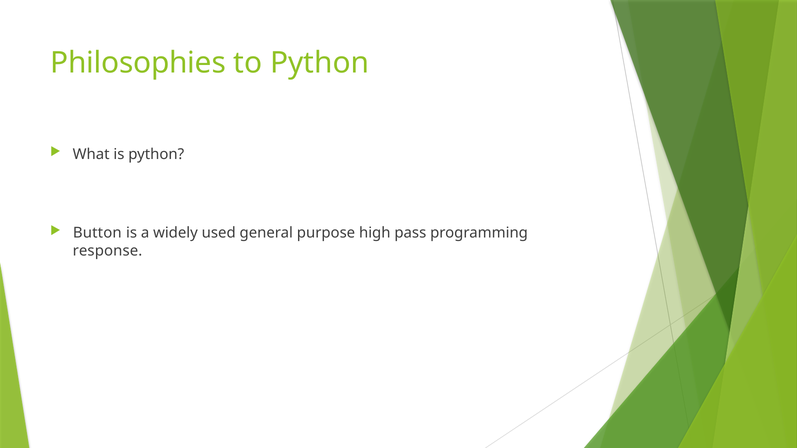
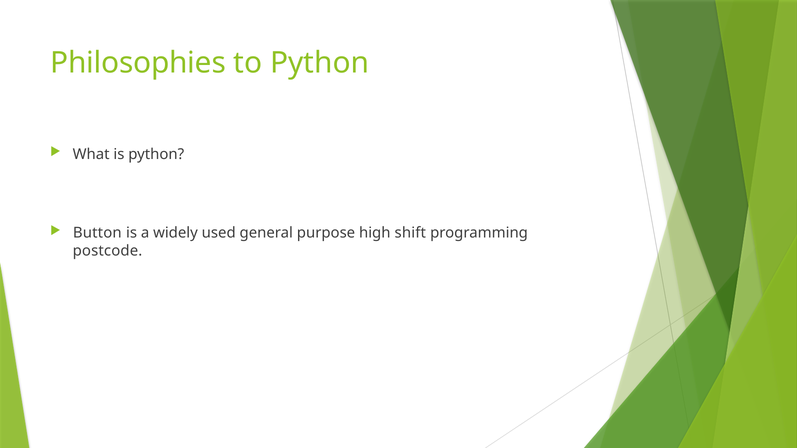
pass: pass -> shift (410, 233)
response: response -> postcode (108, 251)
